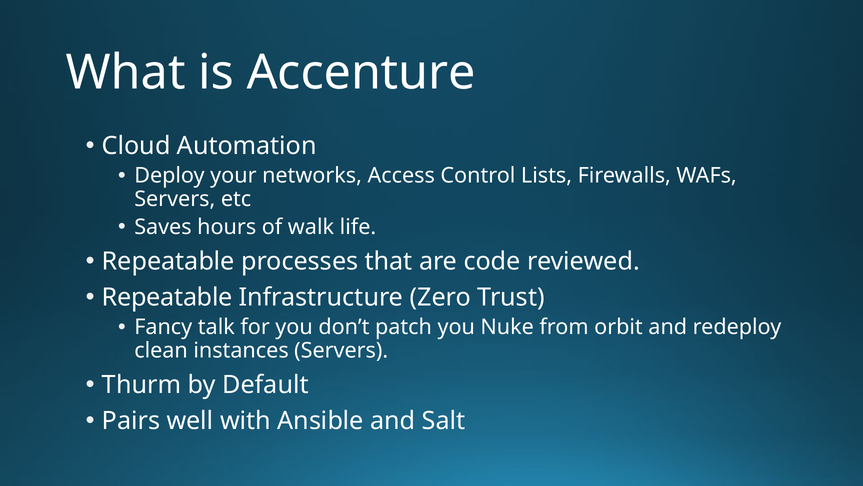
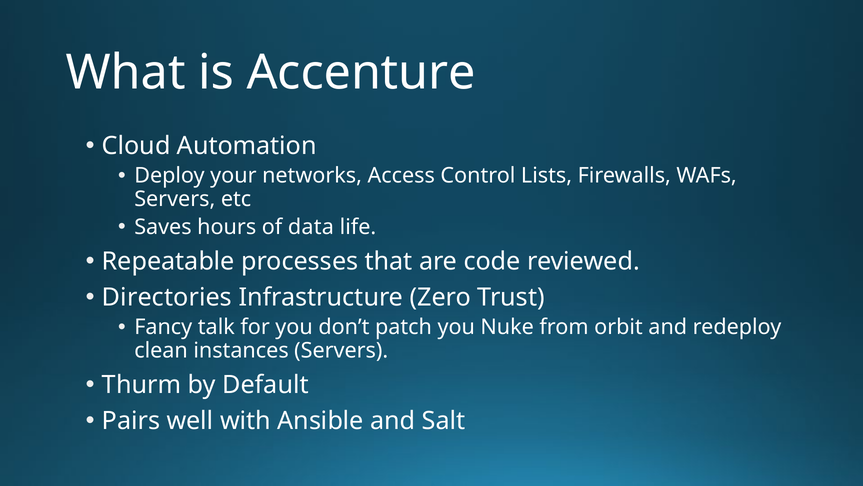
walk: walk -> data (311, 227)
Repeatable: Repeatable -> Directories (167, 297)
